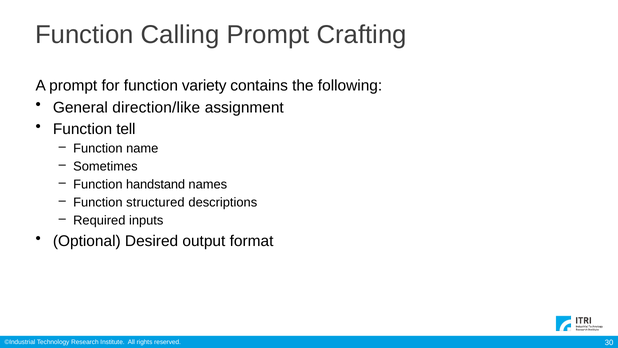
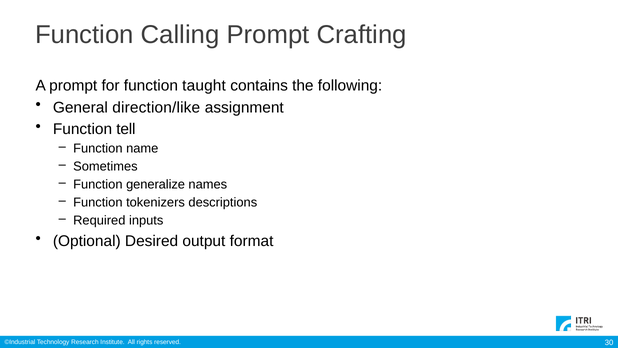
variety: variety -> taught (204, 86)
handstand: handstand -> generalize (156, 184)
structured: structured -> tokenizers (156, 202)
